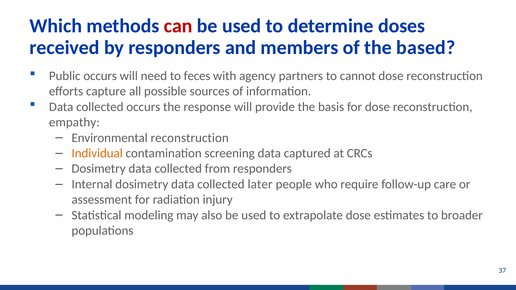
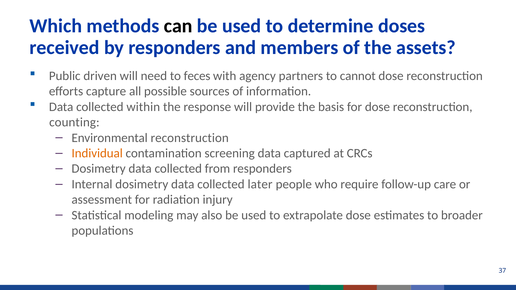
can colour: red -> black (178, 26)
based: based -> assets (426, 48)
Public occurs: occurs -> driven (100, 76)
collected occurs: occurs -> within (143, 107)
empathy: empathy -> counting (74, 122)
